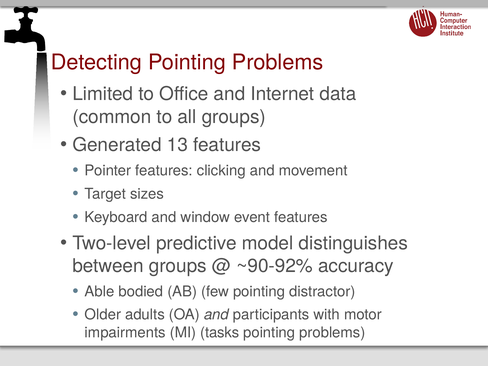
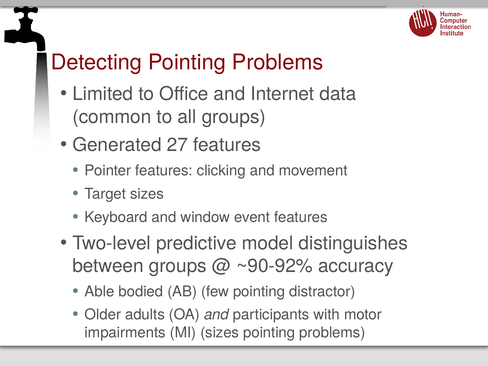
13: 13 -> 27 (177, 145)
MI tasks: tasks -> sizes (220, 333)
